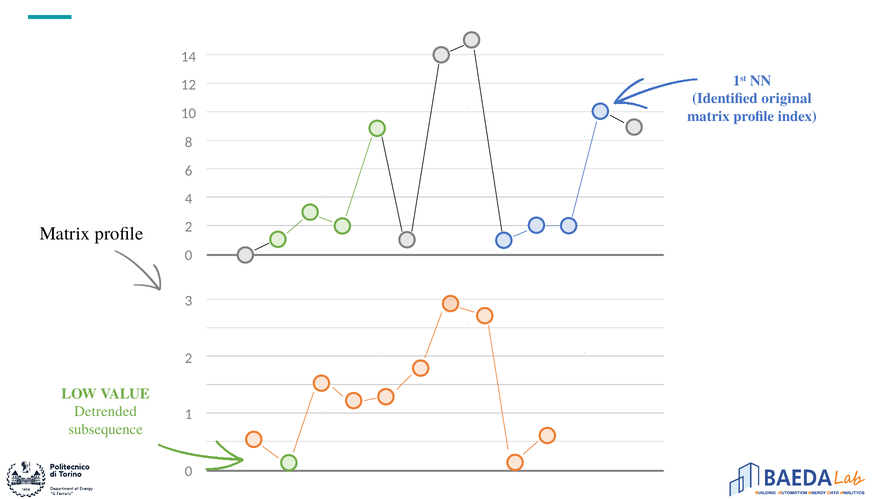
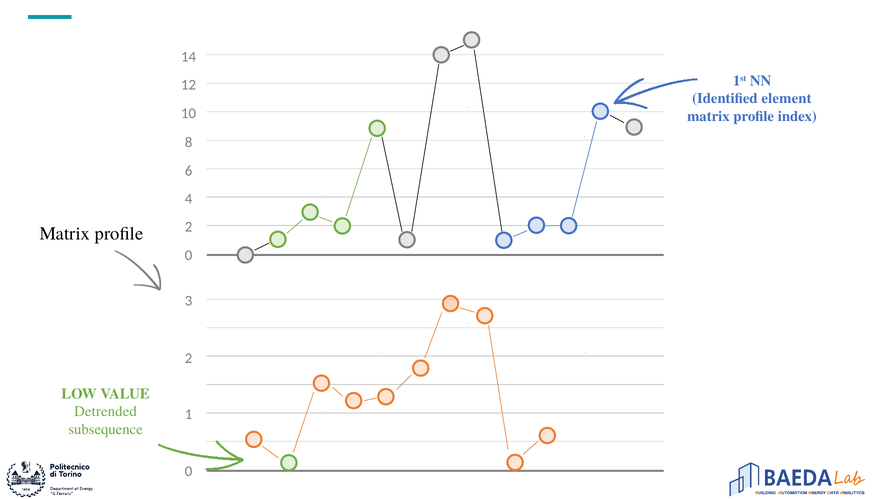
original: original -> element (787, 99)
